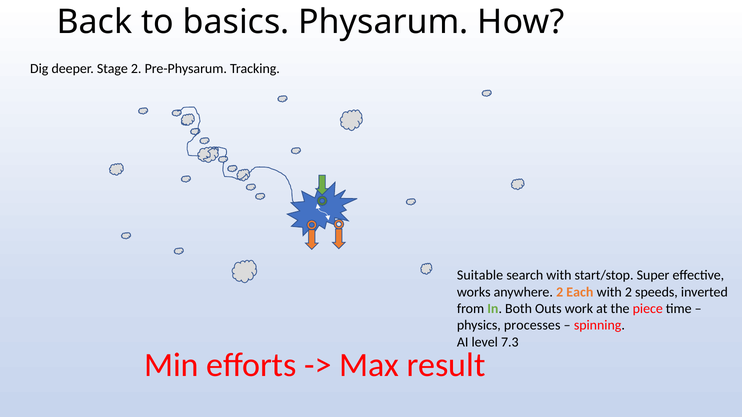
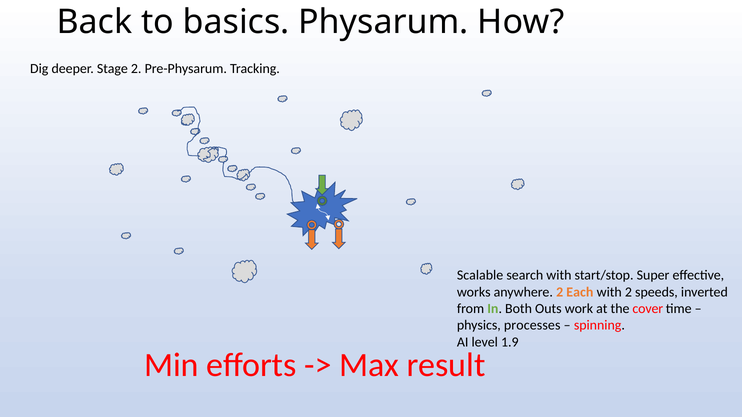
Suitable: Suitable -> Scalable (480, 276)
piece: piece -> cover (648, 309)
7.3: 7.3 -> 1.9 (510, 342)
